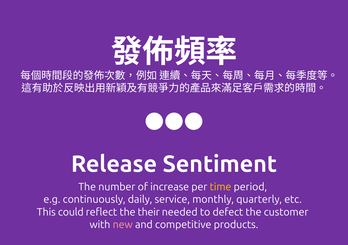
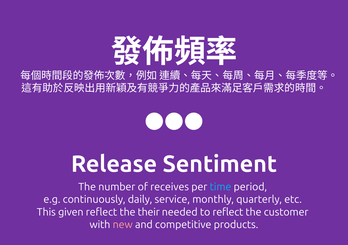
increase: increase -> receives (170, 187)
time colour: yellow -> light blue (221, 187)
could: could -> given (71, 212)
to defect: defect -> reflect (228, 212)
